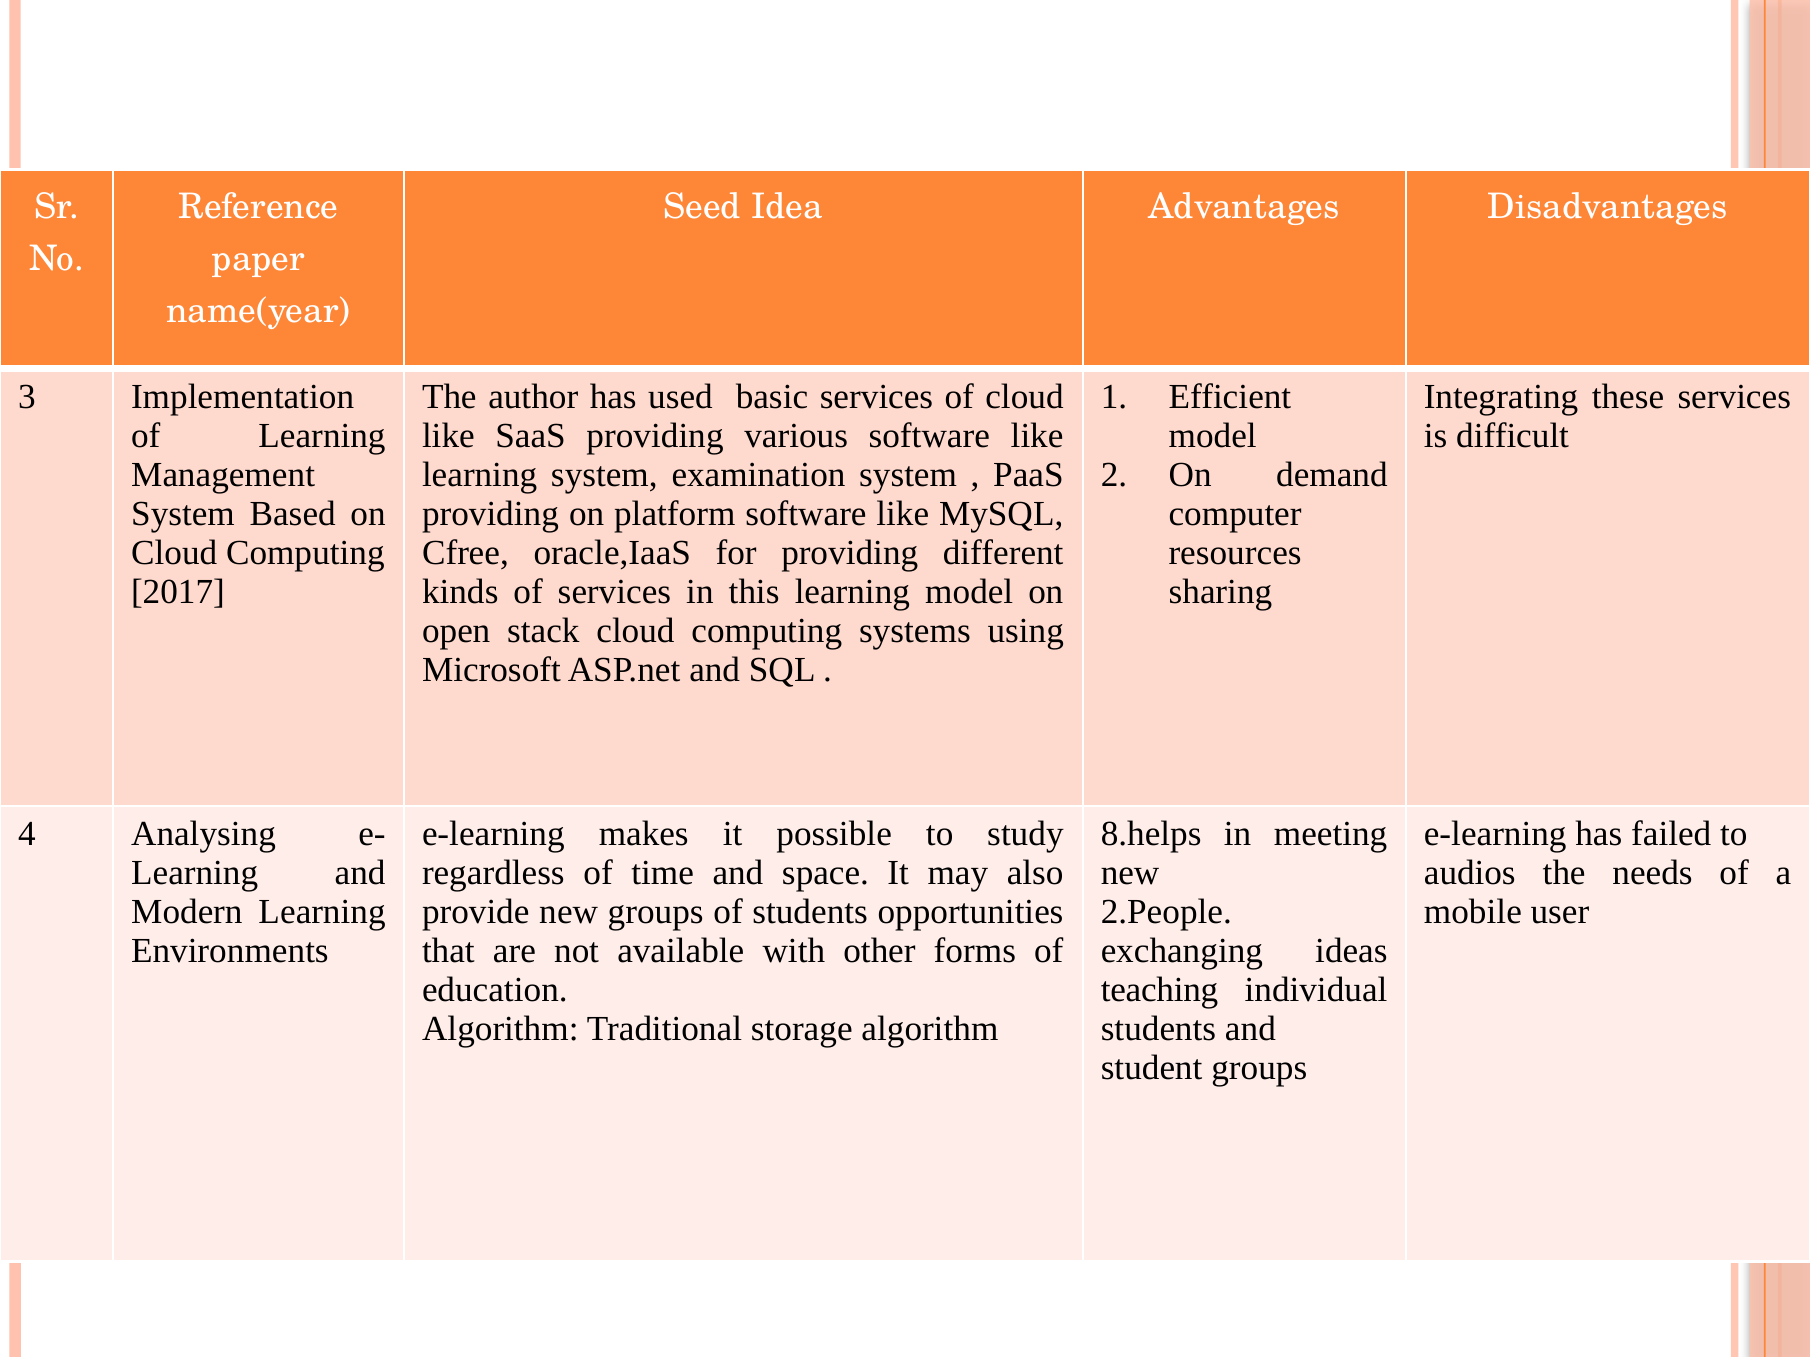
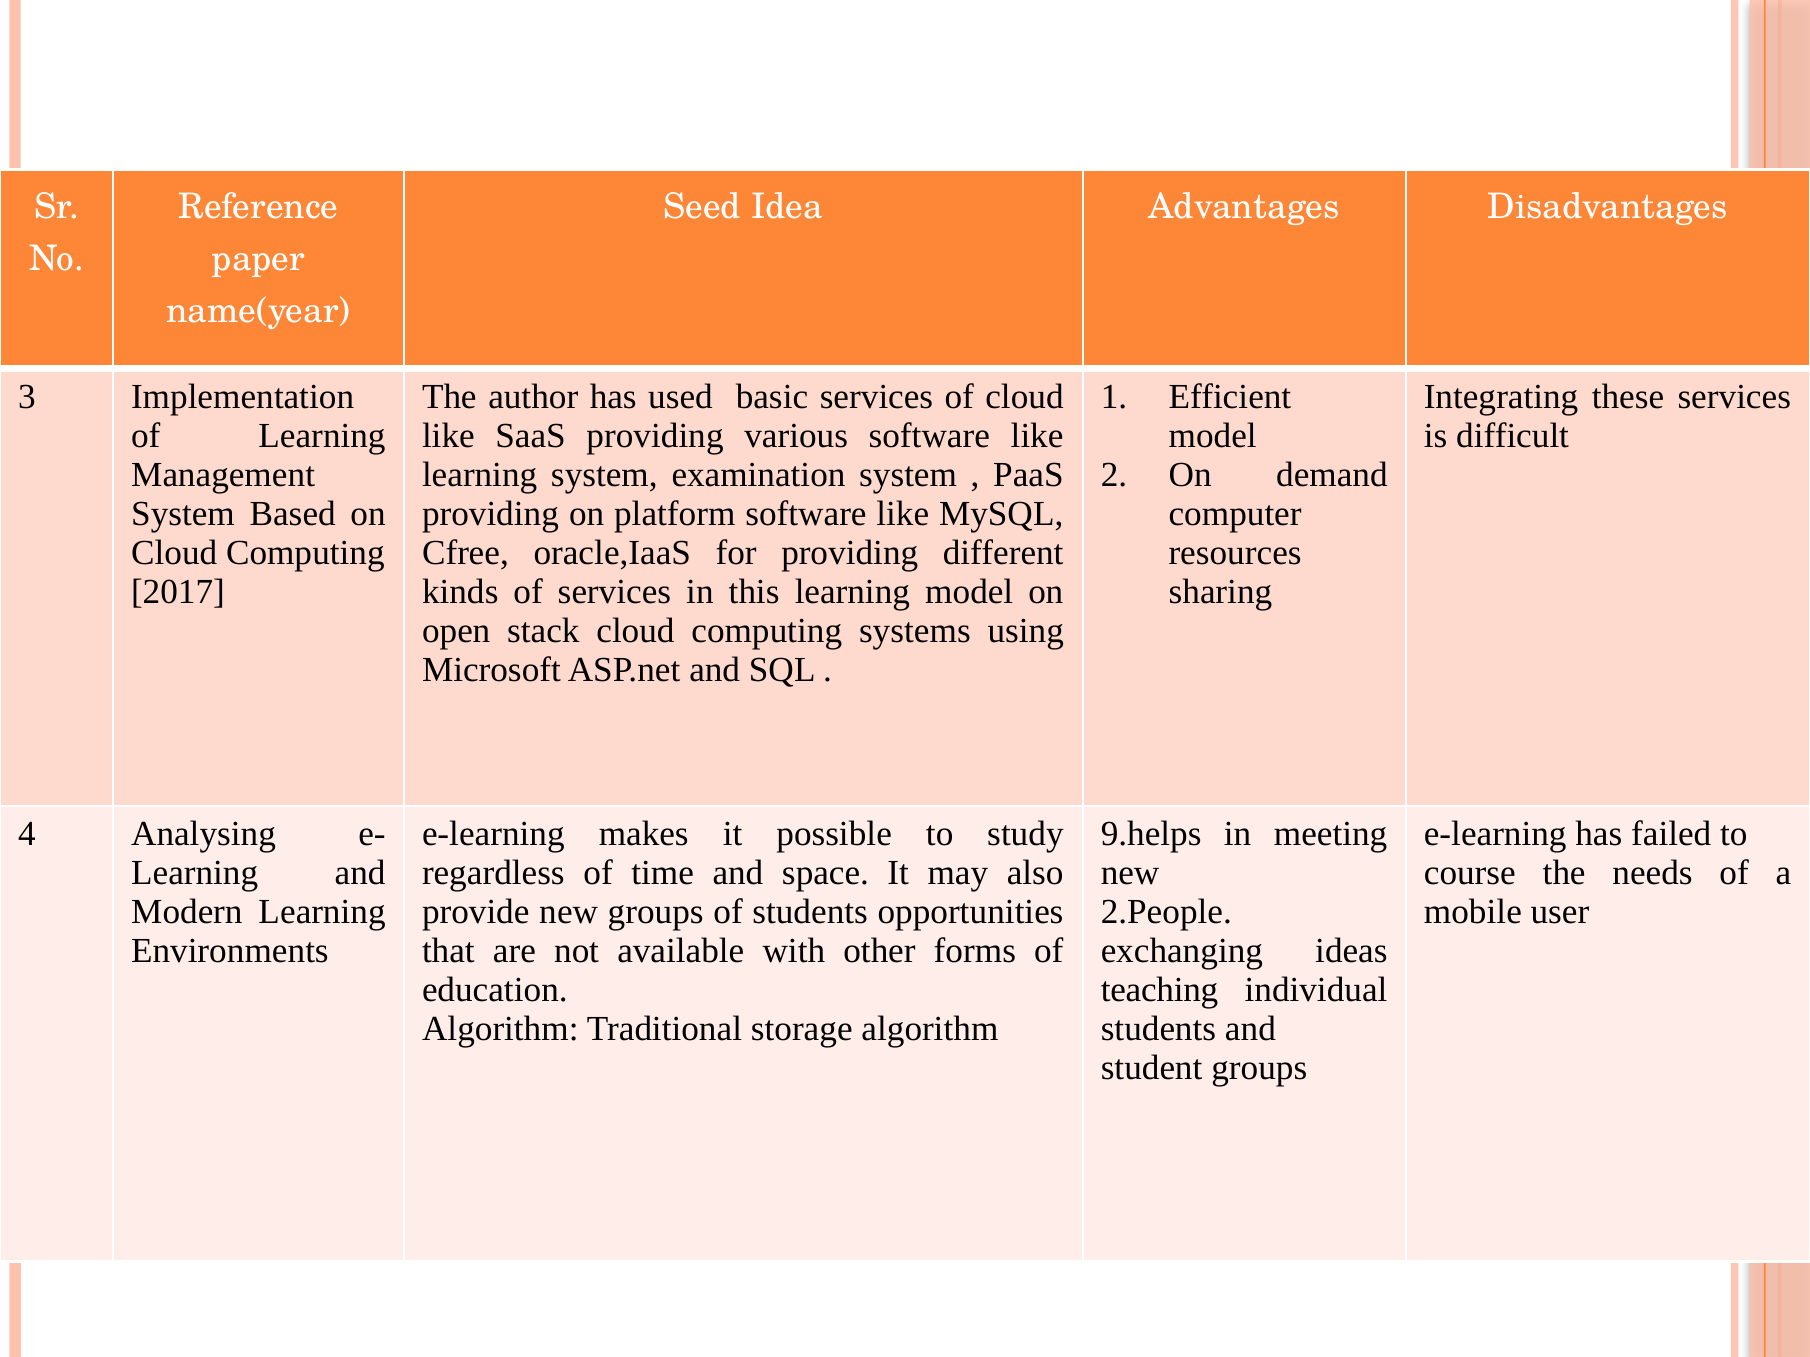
8.helps: 8.helps -> 9.helps (1151, 835)
audios: audios -> course (1470, 874)
